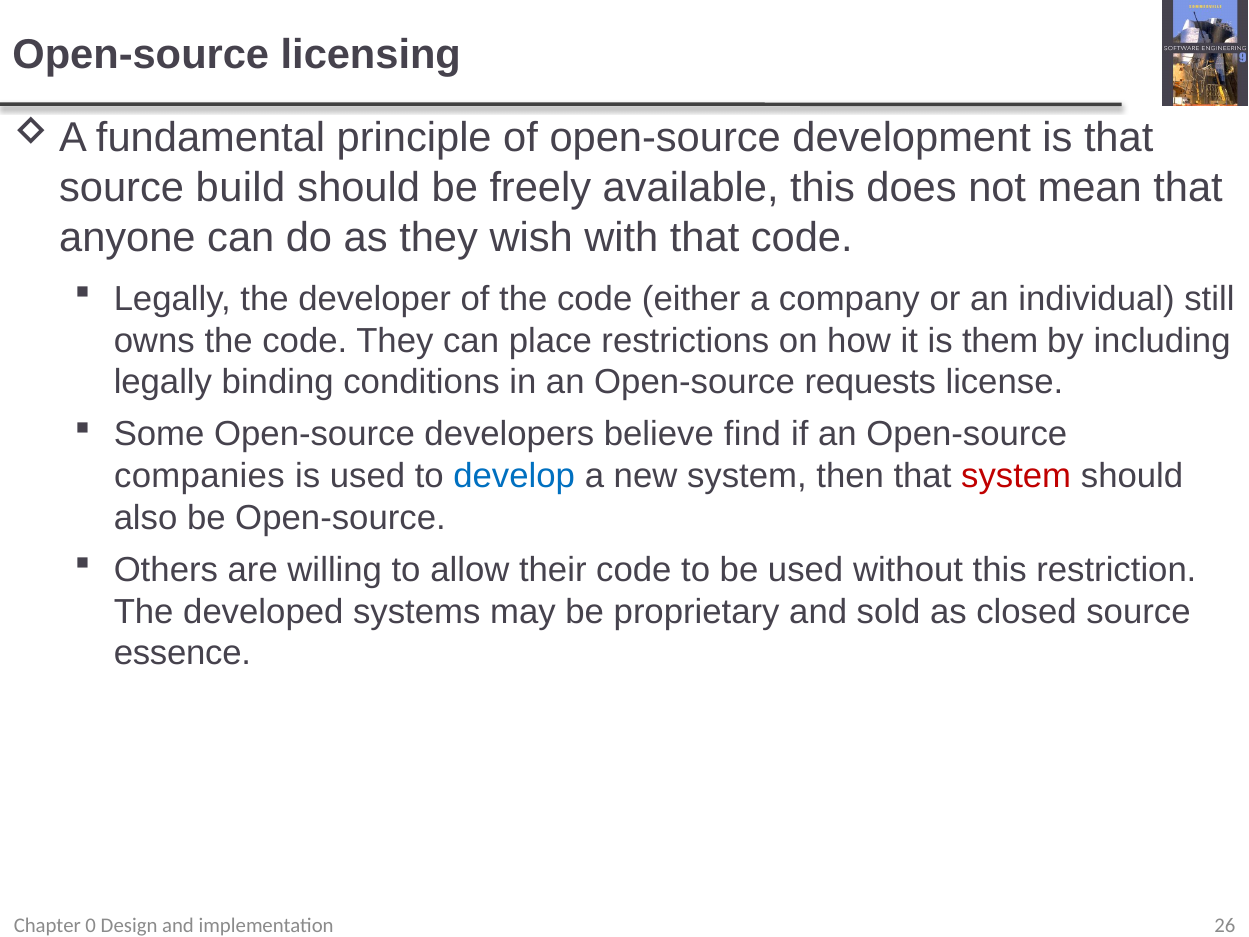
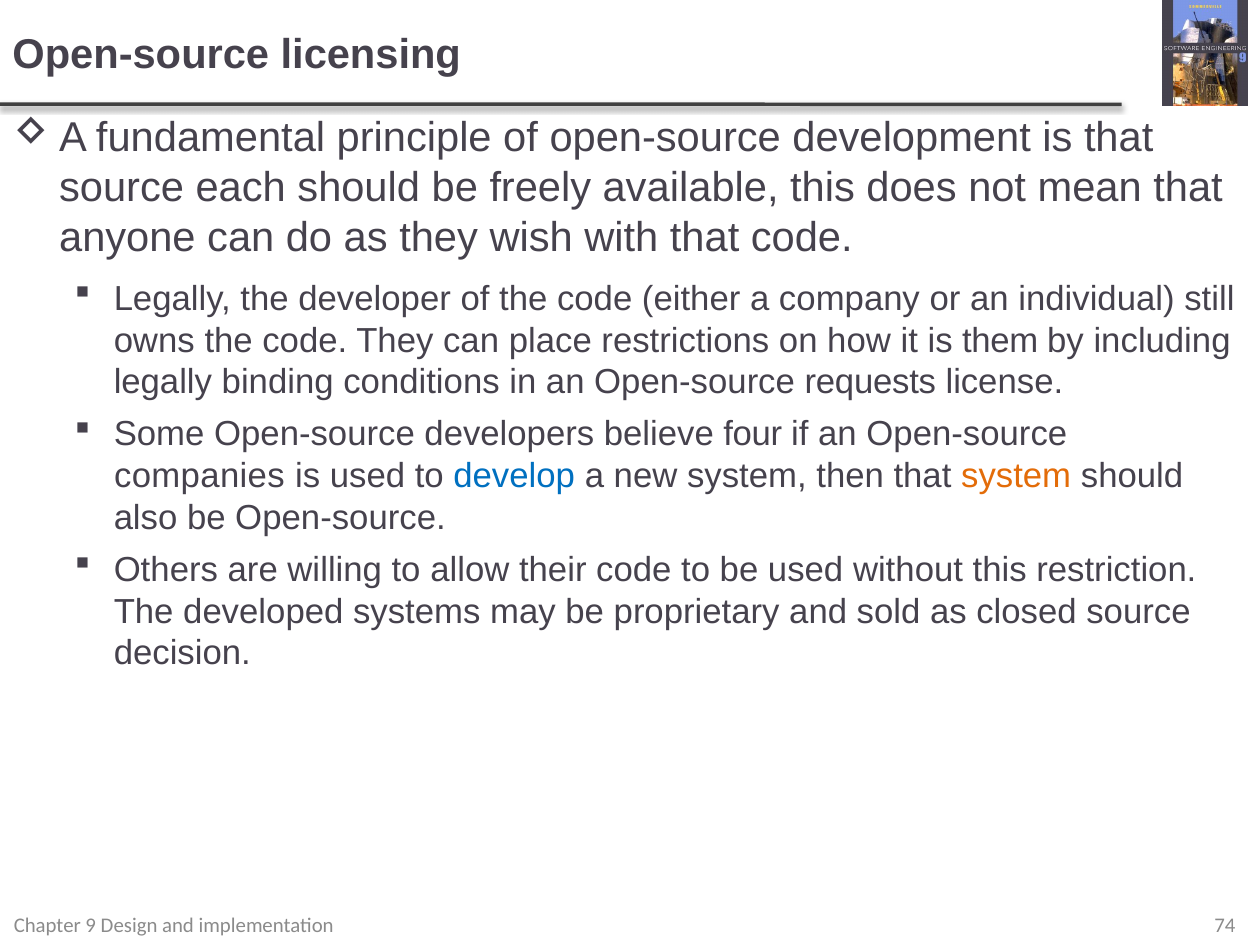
build: build -> each (241, 188)
find: find -> four (753, 434)
system colour: red -> orange (1016, 476)
essence: essence -> decision (182, 653)
0: 0 -> 9 (91, 926)
26: 26 -> 74 (1225, 926)
